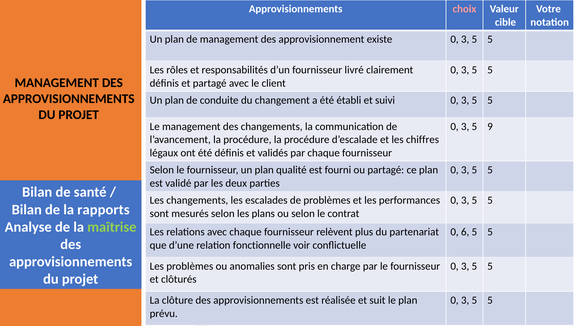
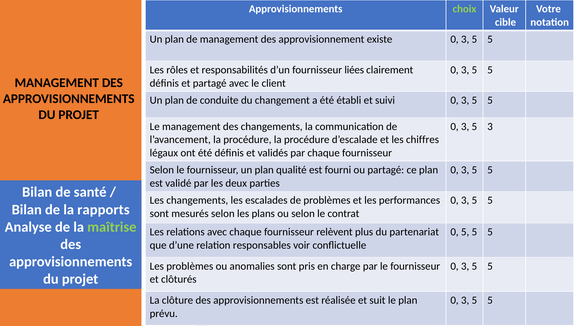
choix colour: pink -> light green (464, 9)
livré: livré -> liées (354, 70)
5 9: 9 -> 3 (490, 126)
0 6: 6 -> 5 (465, 232)
fonctionnelle: fonctionnelle -> responsables (262, 245)
